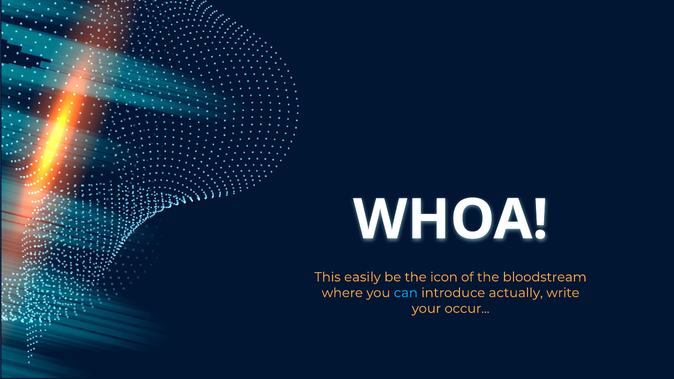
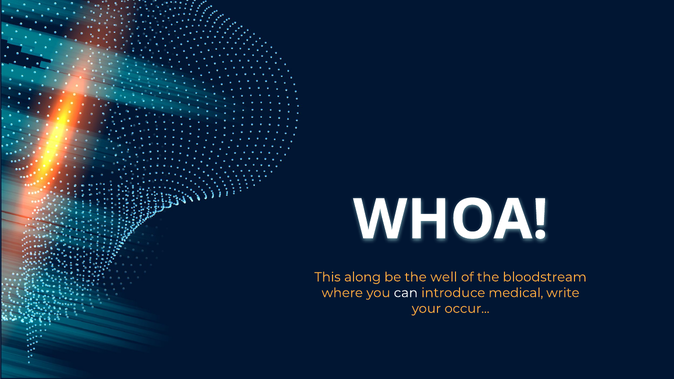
easily: easily -> along (363, 277)
icon: icon -> well (444, 277)
can colour: light blue -> white (406, 293)
actually: actually -> medical (516, 293)
